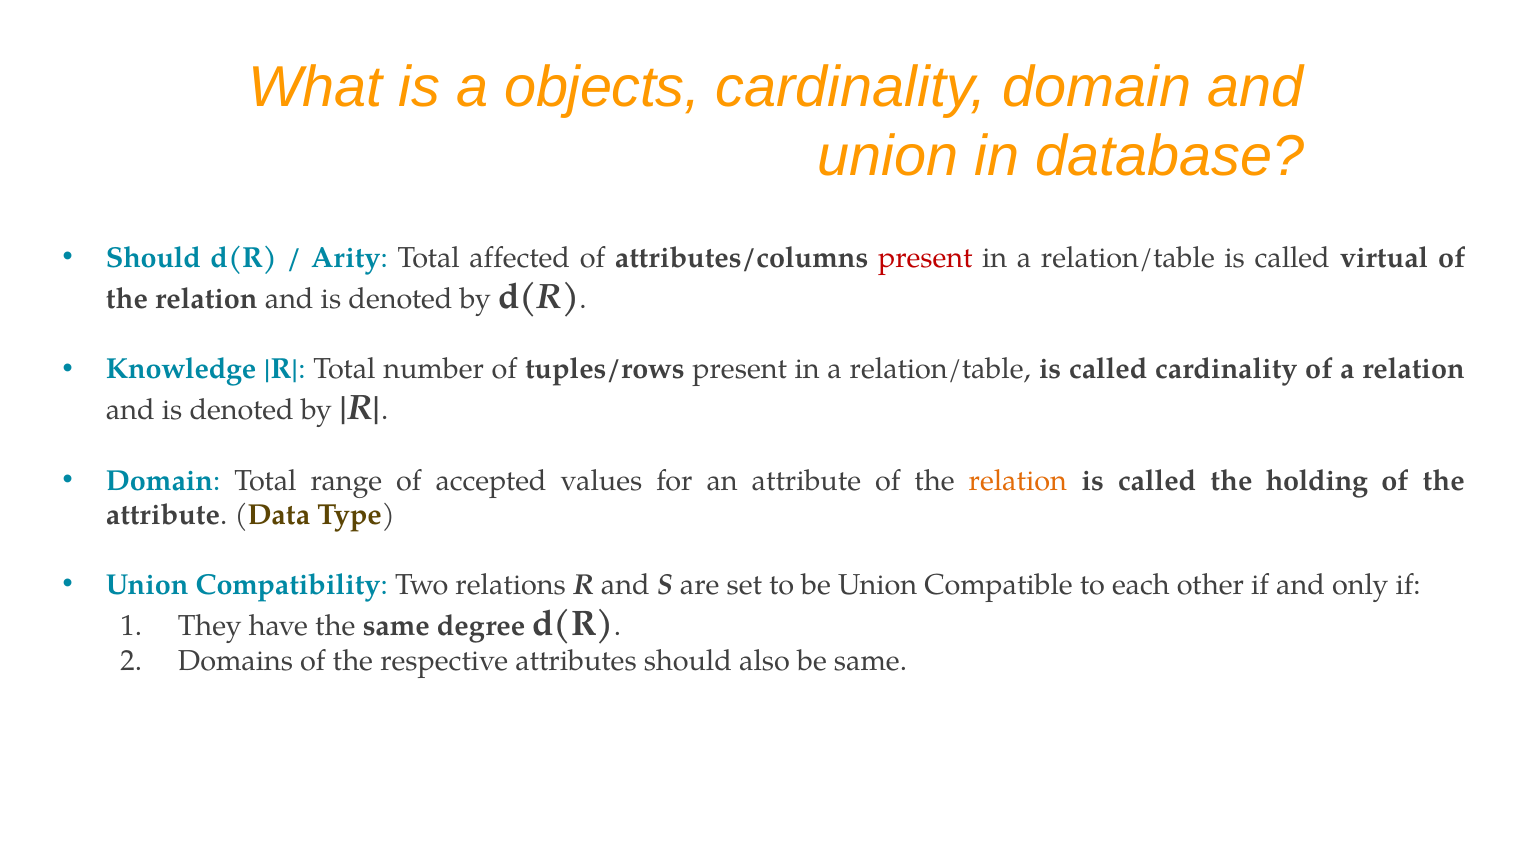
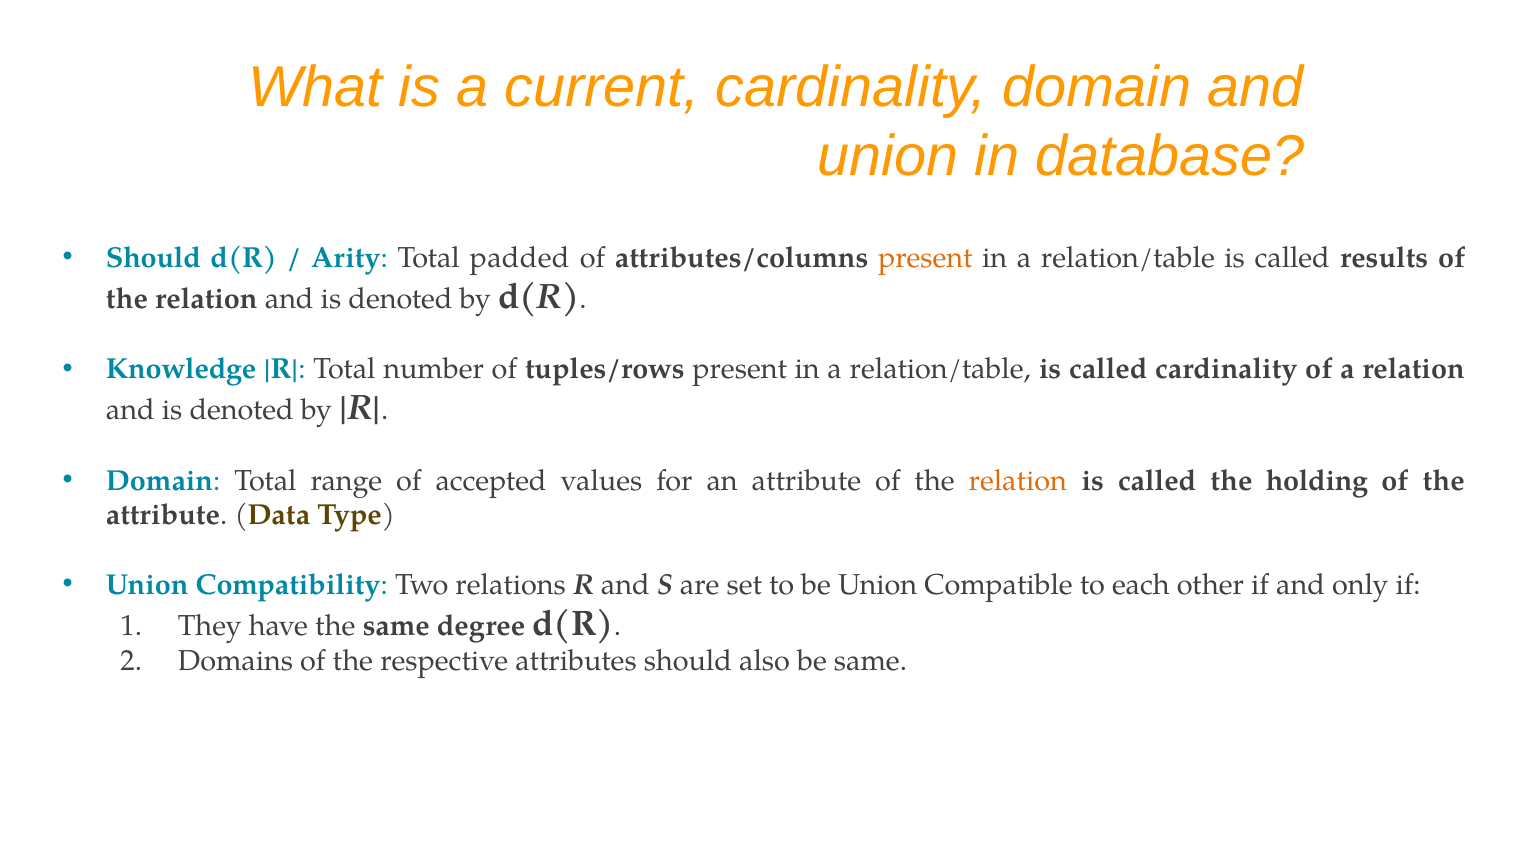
objects: objects -> current (602, 88)
affected: affected -> padded (520, 258)
present colour: red -> orange (925, 258)
virtual: virtual -> results (1384, 258)
